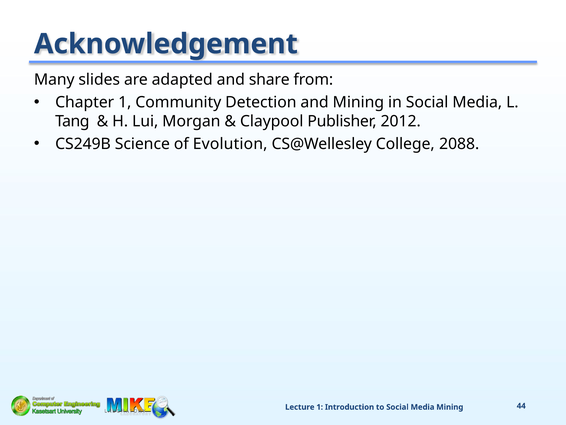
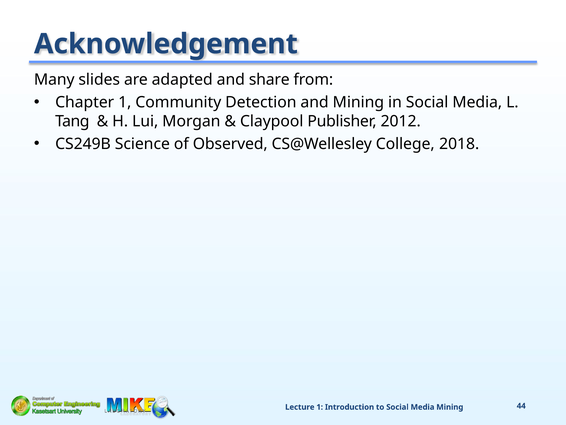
Evolution: Evolution -> Observed (230, 144)
2088: 2088 -> 2018 (459, 144)
